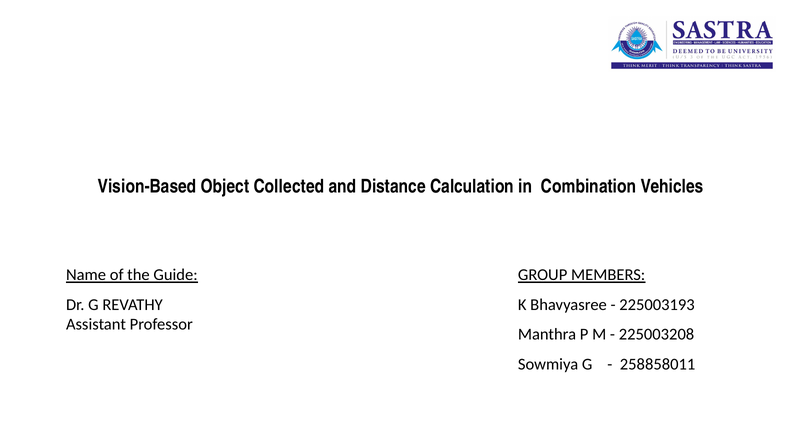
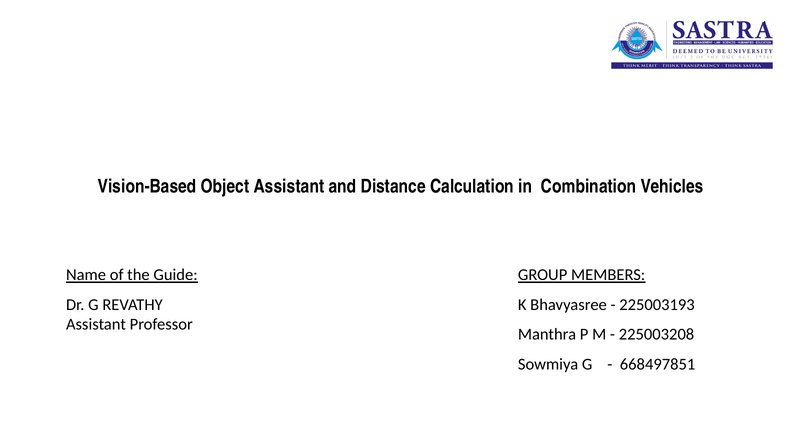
Object Collected: Collected -> Assistant (289, 186)
258858011: 258858011 -> 668497851 (658, 364)
